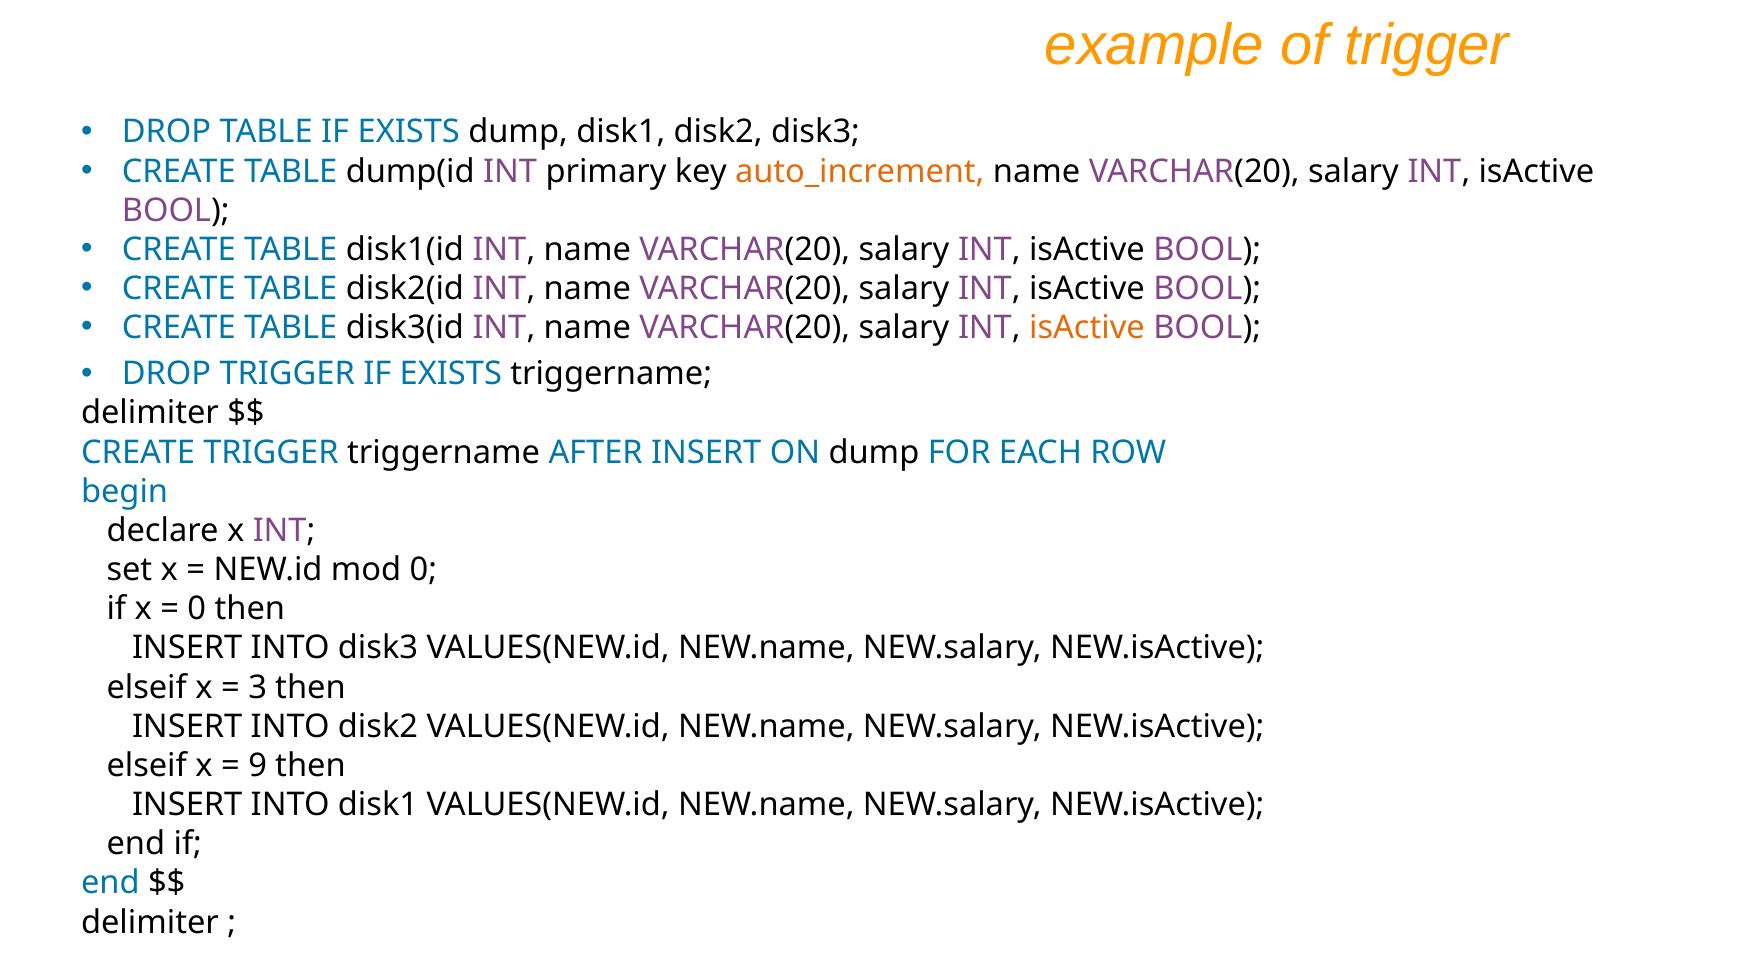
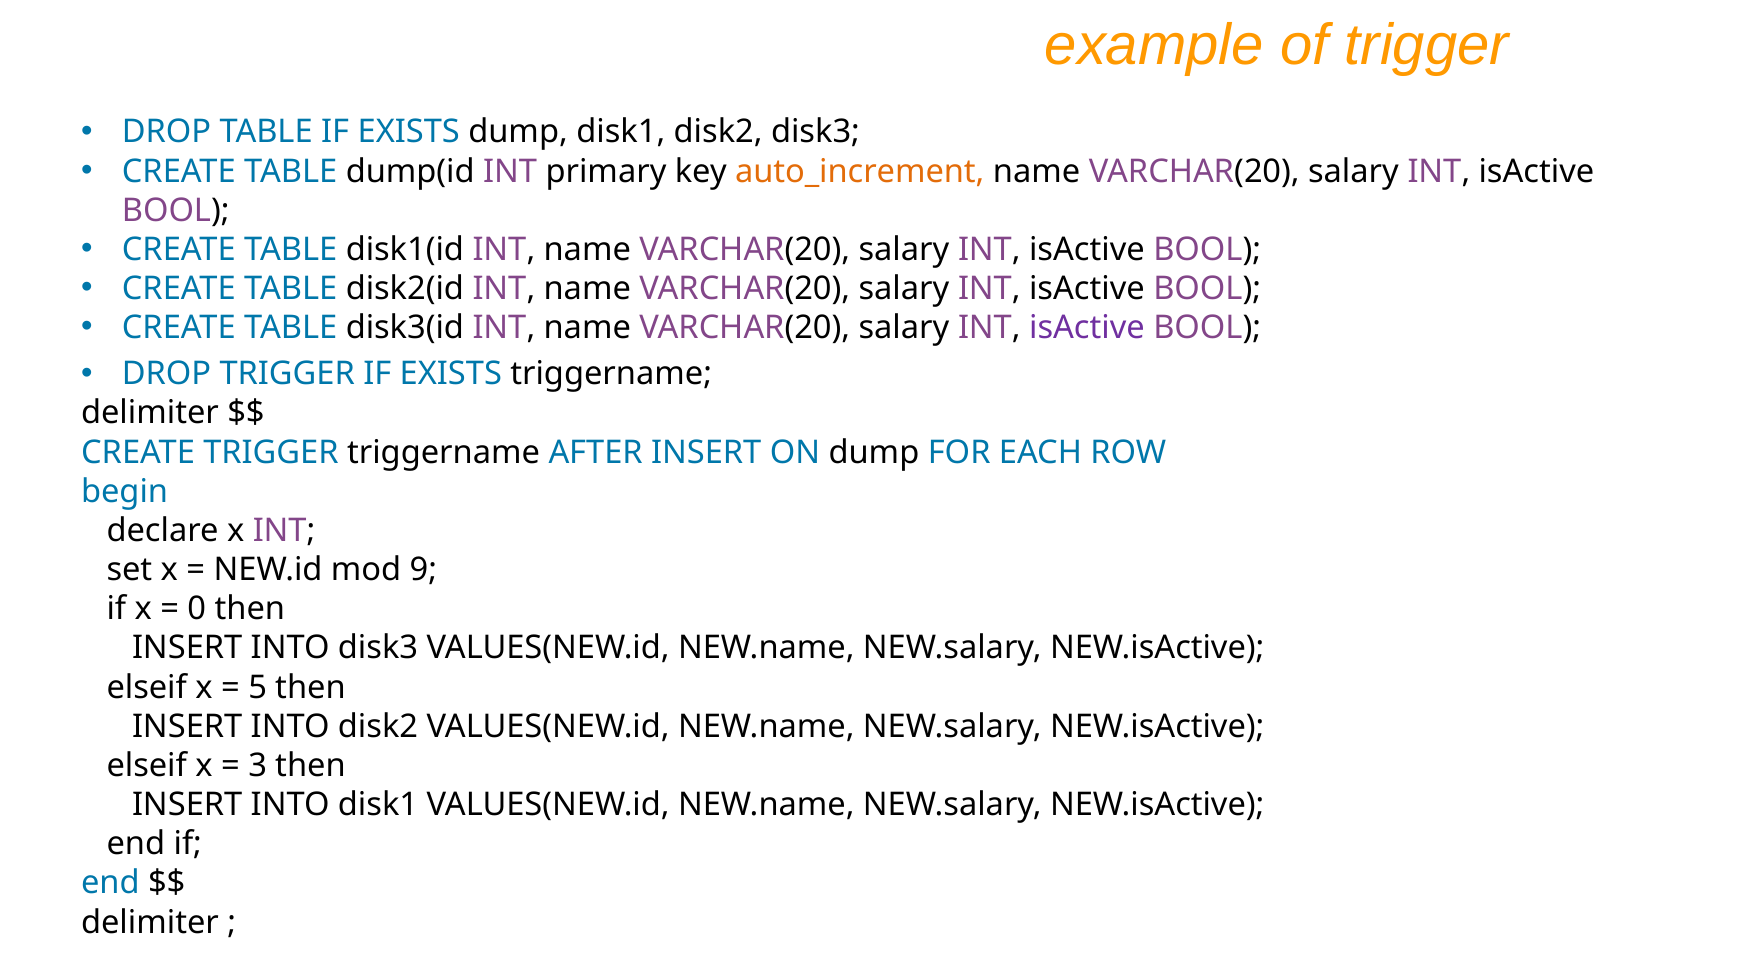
isActive colour: orange -> purple (1087, 328)
mod 0: 0 -> 9 (423, 570)
3: 3 -> 5 (258, 687)
9: 9 -> 3 (258, 765)
